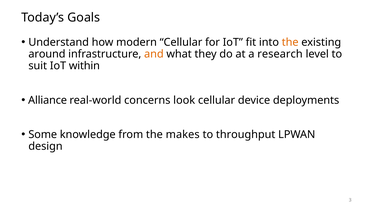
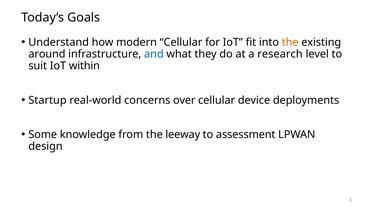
and colour: orange -> blue (154, 54)
Alliance: Alliance -> Startup (47, 100)
look: look -> over (184, 100)
makes: makes -> leeway (183, 134)
throughput: throughput -> assessment (246, 134)
